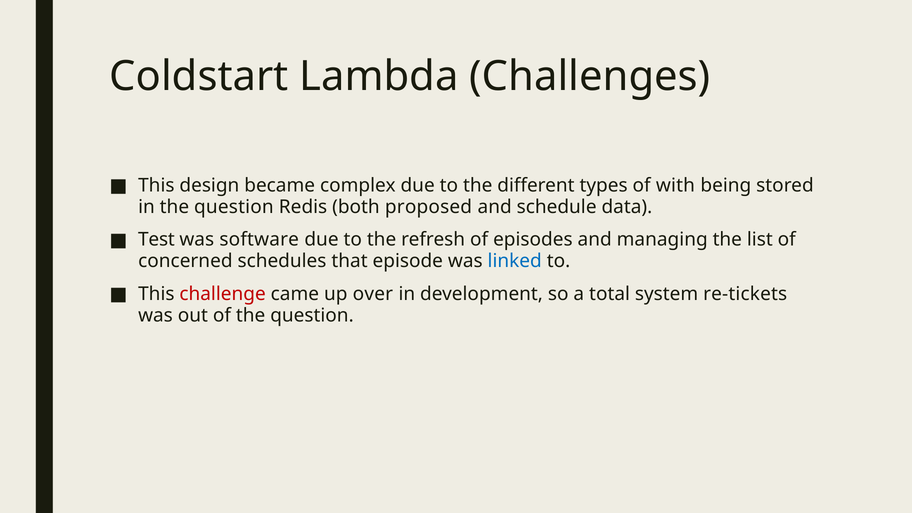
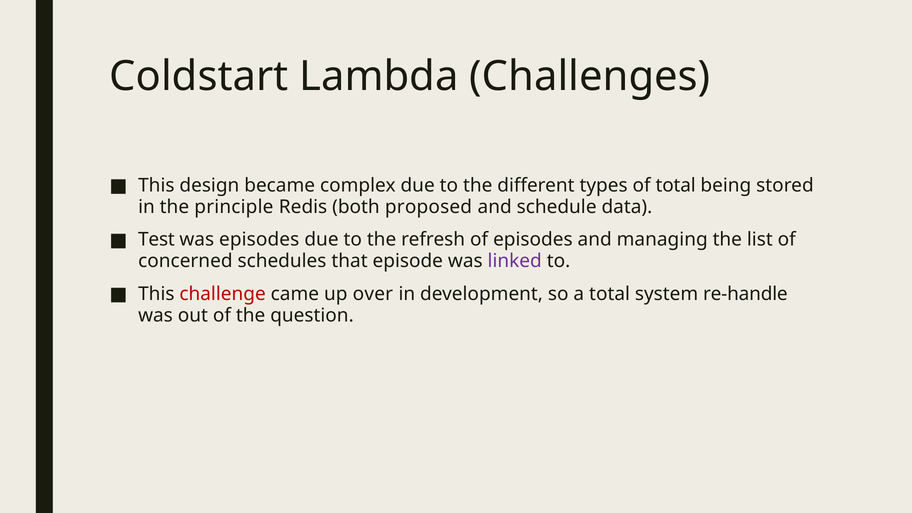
of with: with -> total (676, 185)
in the question: question -> principle (234, 207)
was software: software -> episodes (259, 240)
linked colour: blue -> purple (515, 261)
re-tickets: re-tickets -> re-handle (745, 294)
